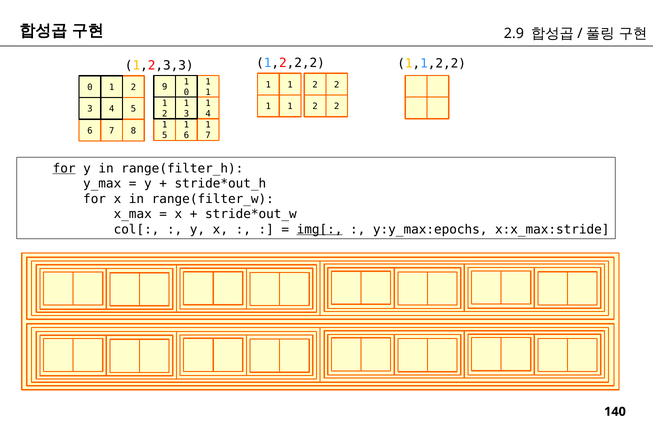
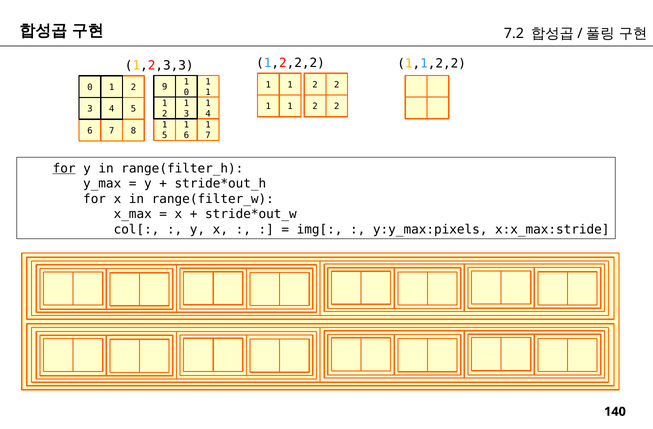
2.9: 2.9 -> 7.2 (514, 33)
img[ underline: present -> none (320, 229)
y:y_max:epochs: y:y_max:epochs -> y:y_max:pixels (430, 229)
